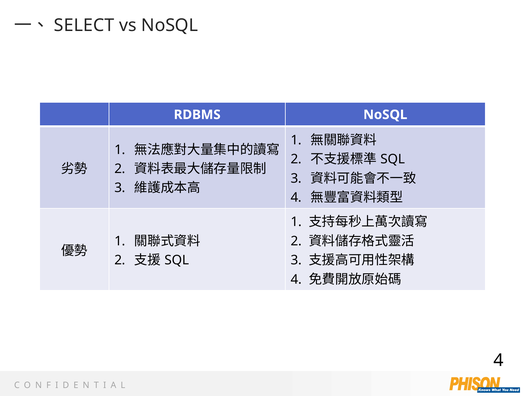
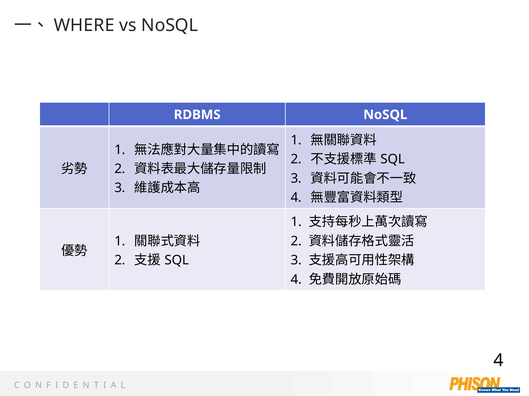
SELECT: SELECT -> WHERE (84, 25)
